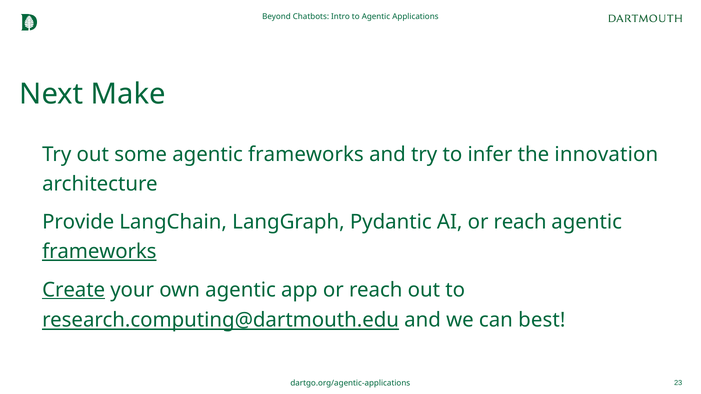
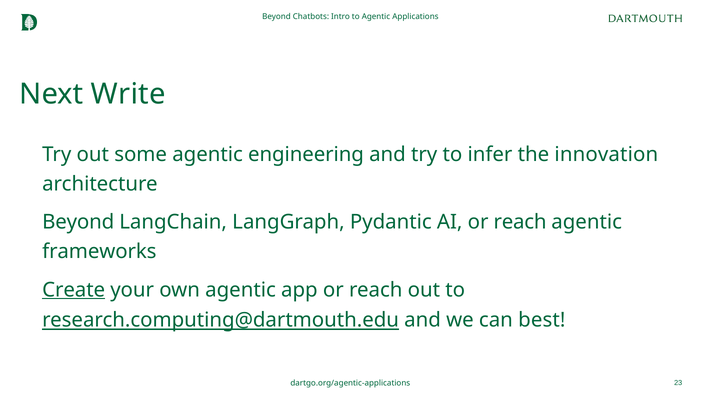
Make: Make -> Write (128, 94)
some agentic frameworks: frameworks -> engineering (306, 155)
Provide: Provide -> Beyond (78, 222)
frameworks underline: present -> none (99, 252)
